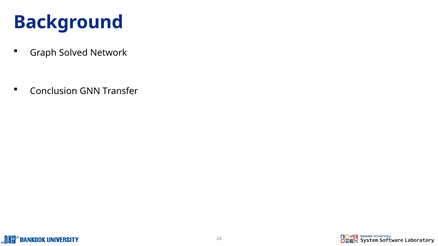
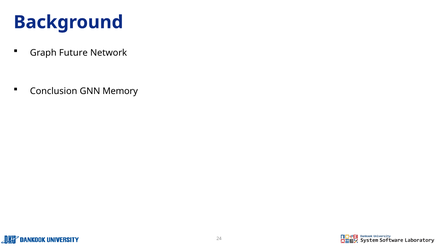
Solved: Solved -> Future (73, 53)
Transfer: Transfer -> Memory (120, 91)
